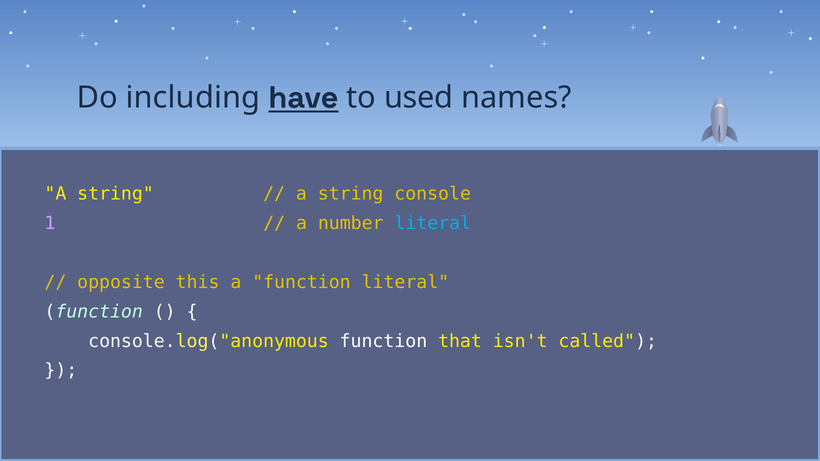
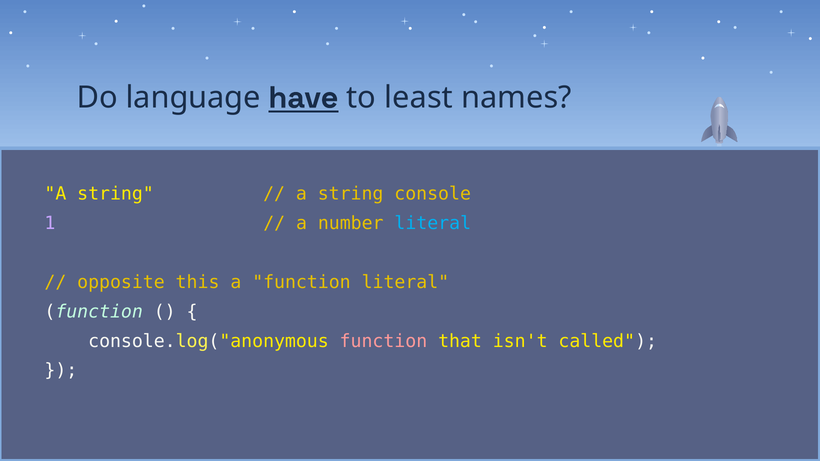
including: including -> language (193, 98)
used: used -> least (419, 98)
function colour: white -> pink (383, 341)
